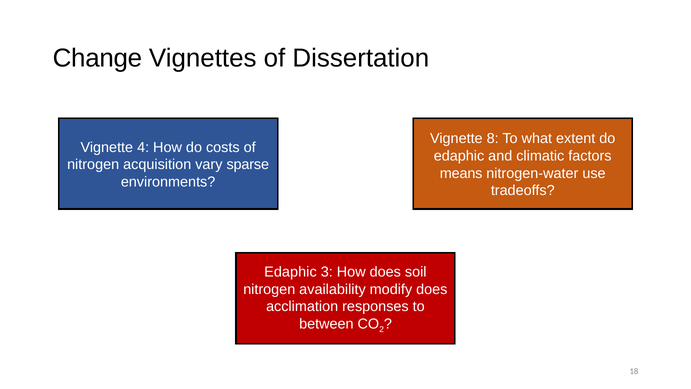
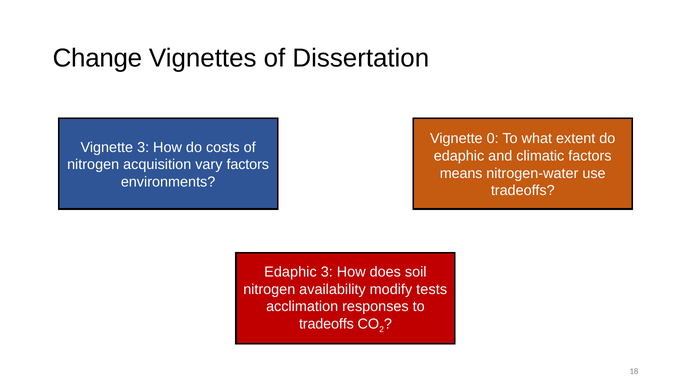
8: 8 -> 0 (493, 139)
Vignette 4: 4 -> 3 (143, 147)
vary sparse: sparse -> factors (248, 165)
modify does: does -> tests (432, 289)
between: between -> tradeoffs (326, 324)
